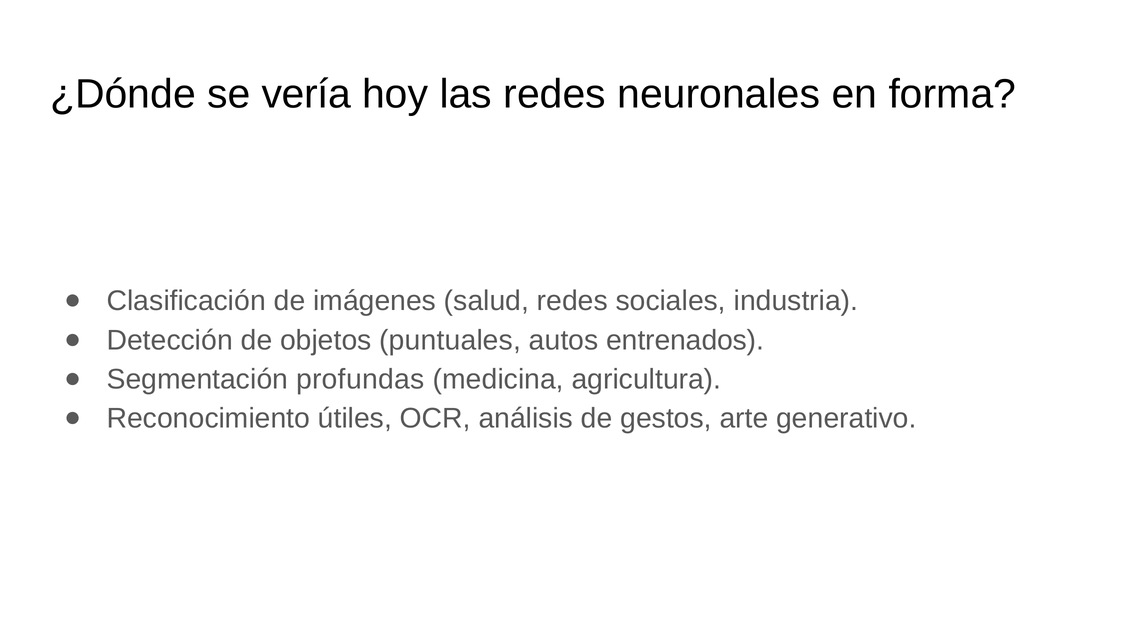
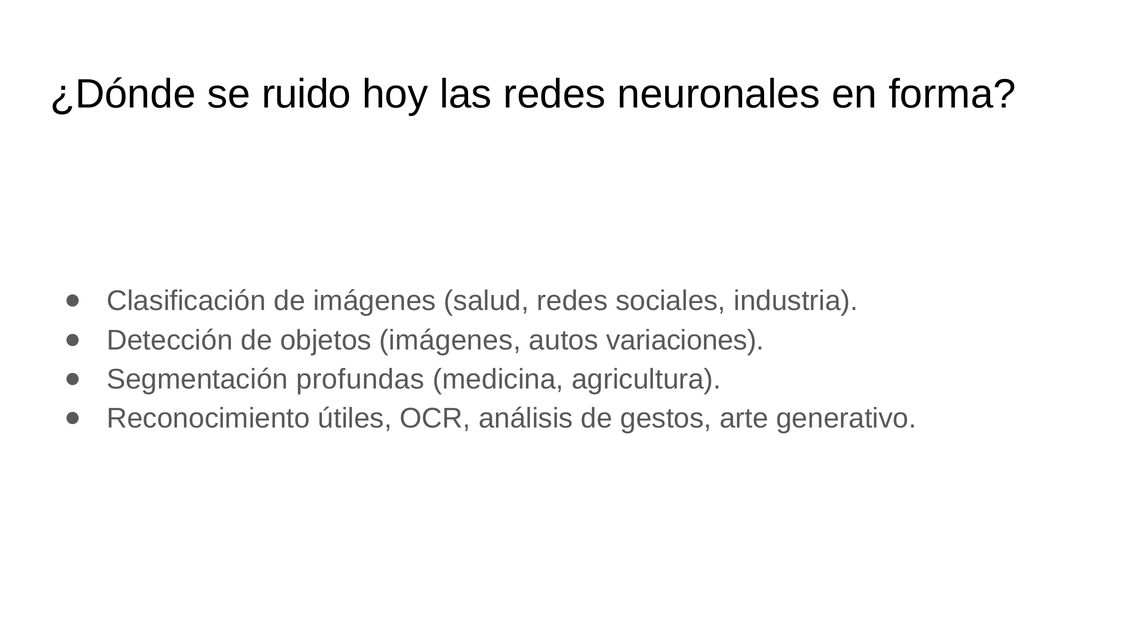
vería: vería -> ruido (306, 94)
objetos puntuales: puntuales -> imágenes (450, 340)
entrenados: entrenados -> variaciones (685, 340)
